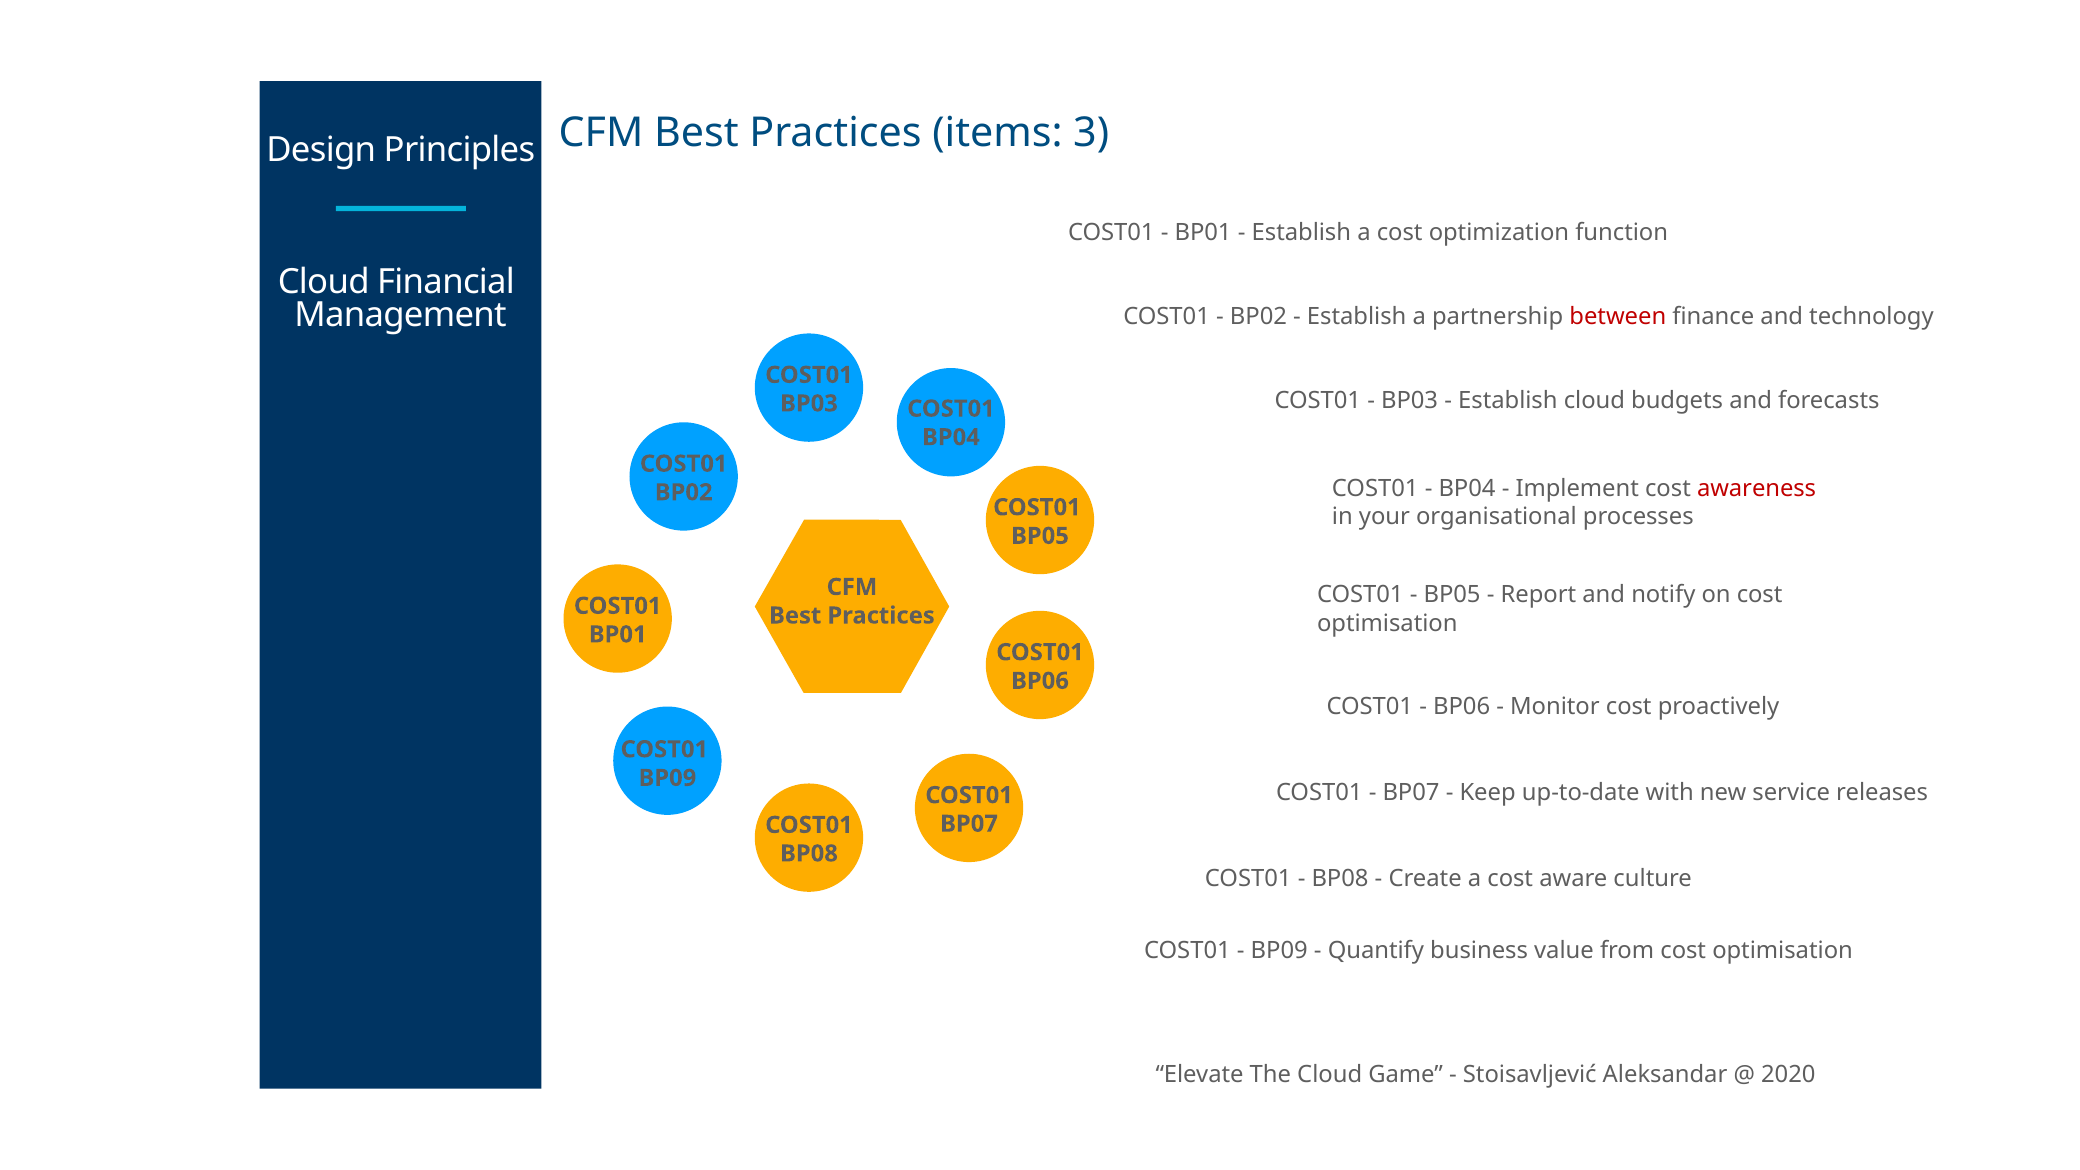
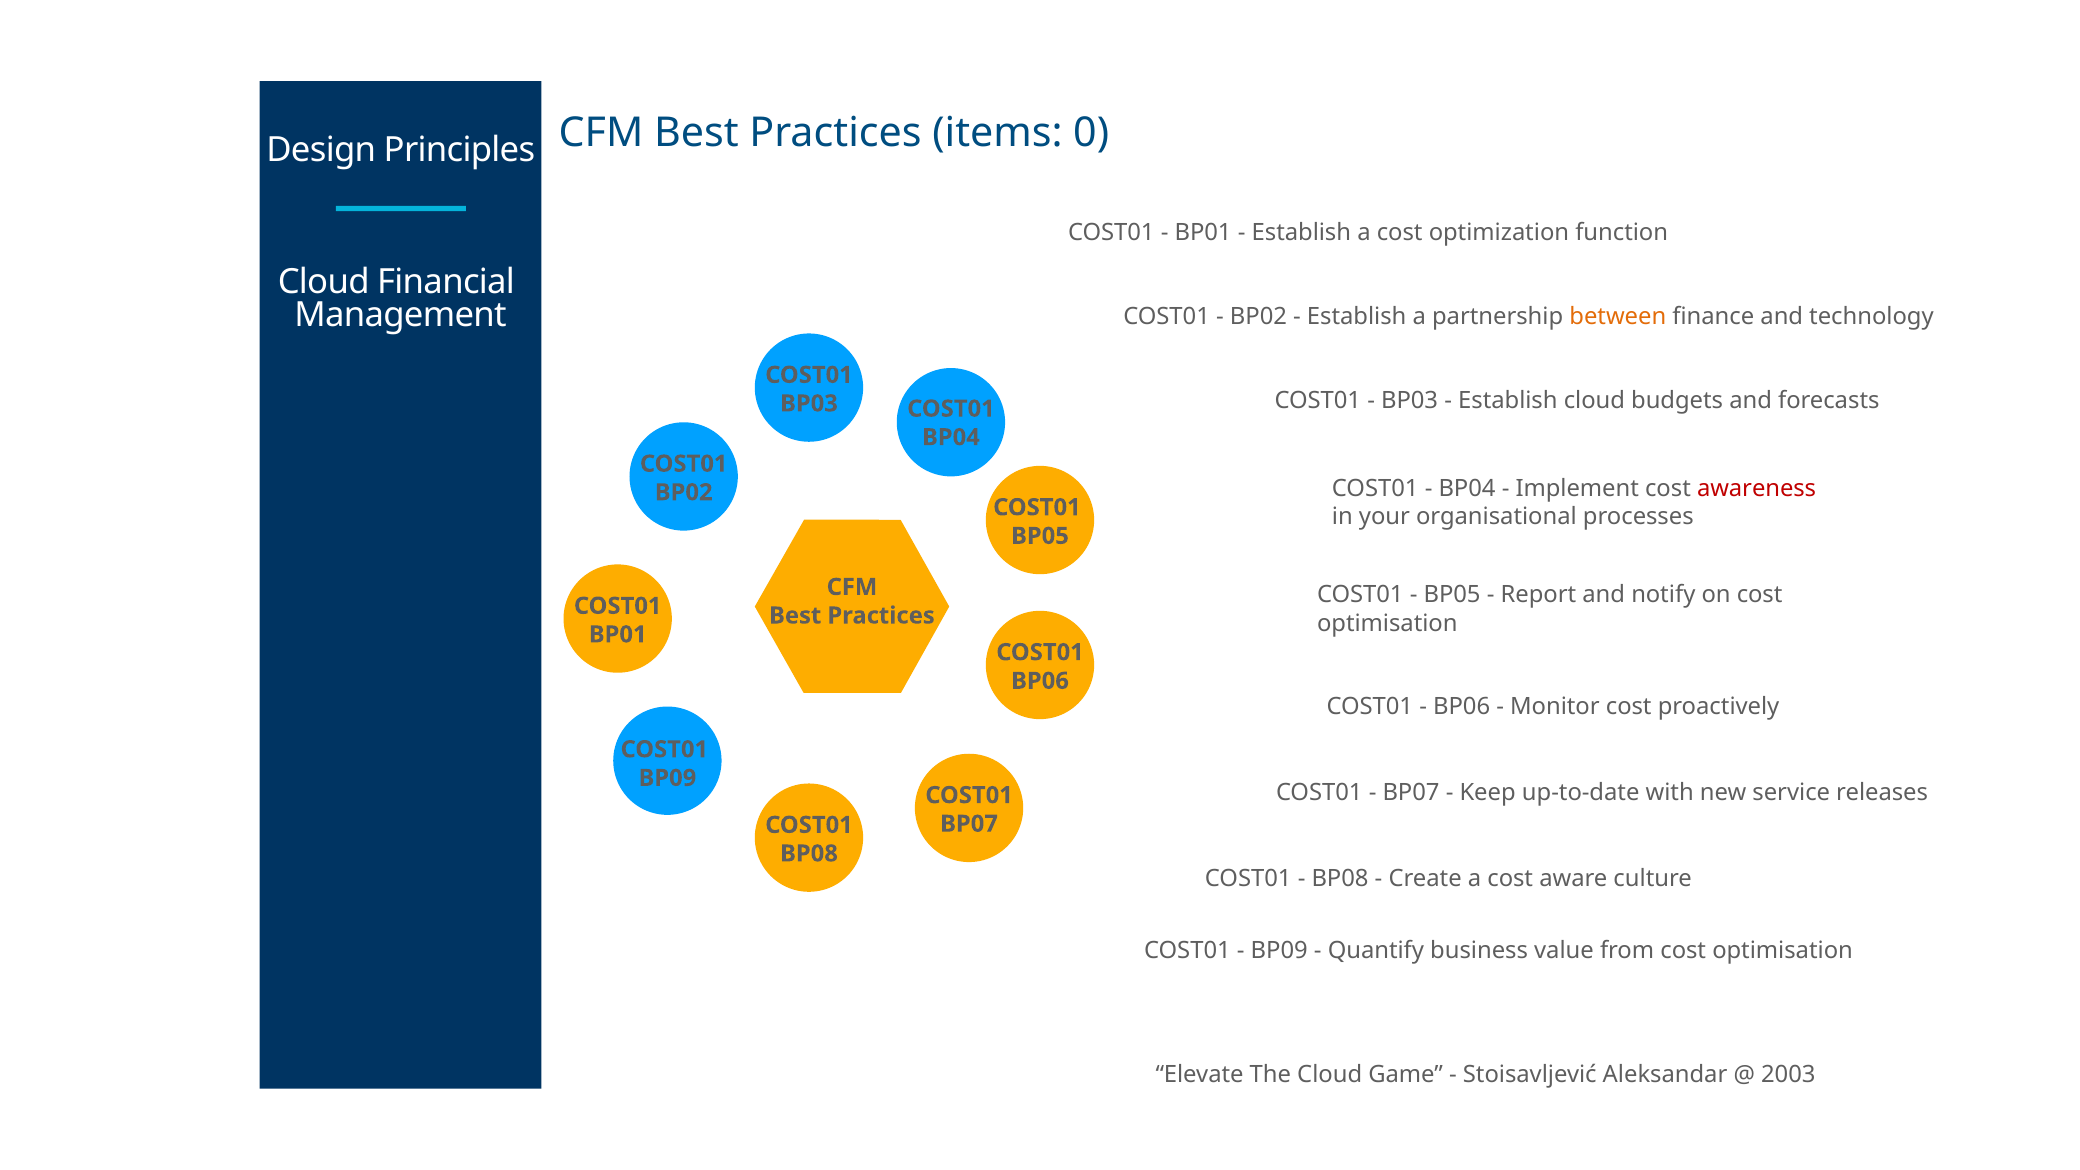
3: 3 -> 0 (1091, 133)
between colour: red -> orange (1618, 317)
2020: 2020 -> 2003 (1788, 1075)
